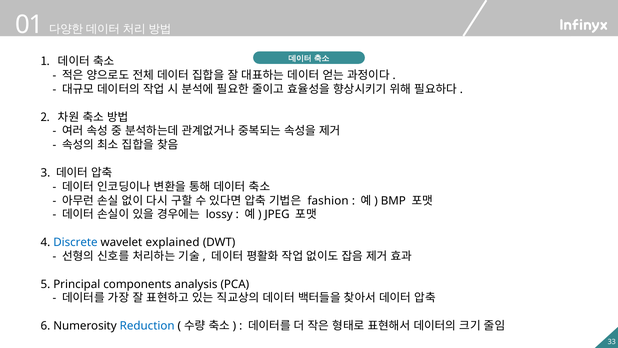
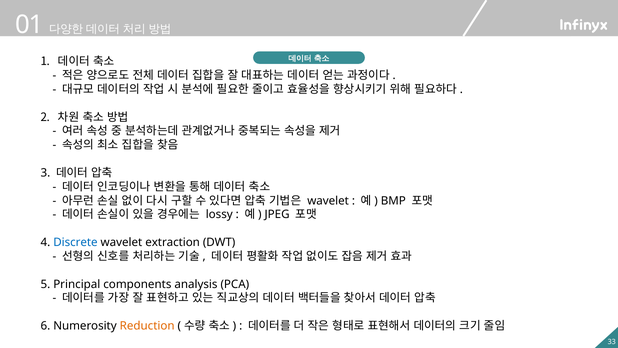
fashion: fashion -> wavelet (328, 200)
explained: explained -> extraction (173, 242)
Reduction colour: blue -> orange (147, 326)
